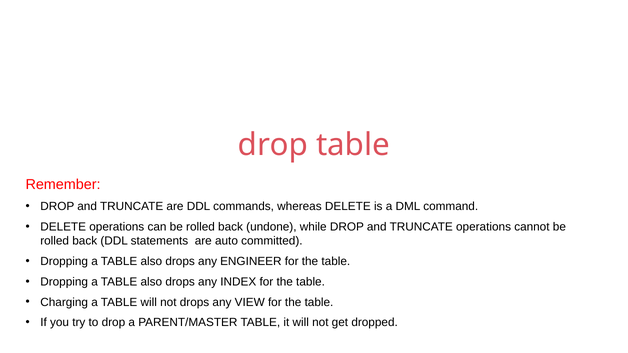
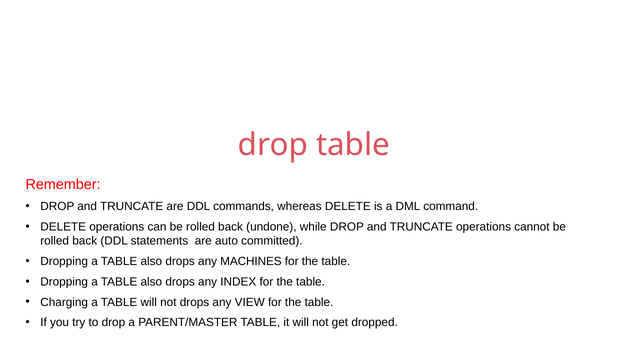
ENGINEER: ENGINEER -> MACHINES (251, 262)
